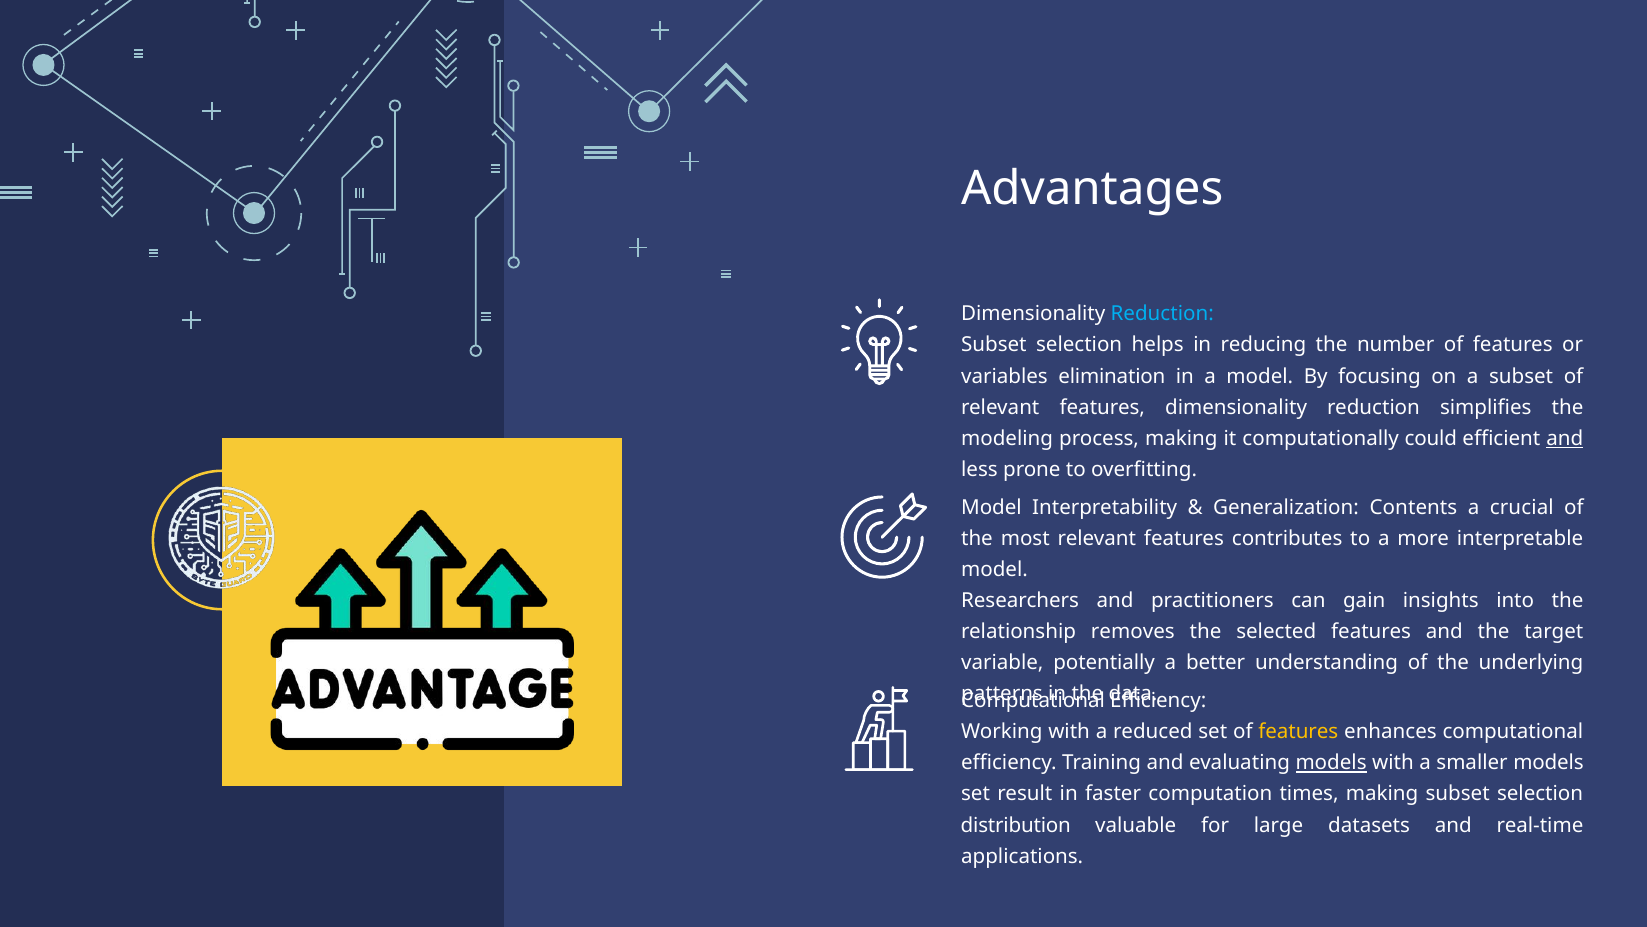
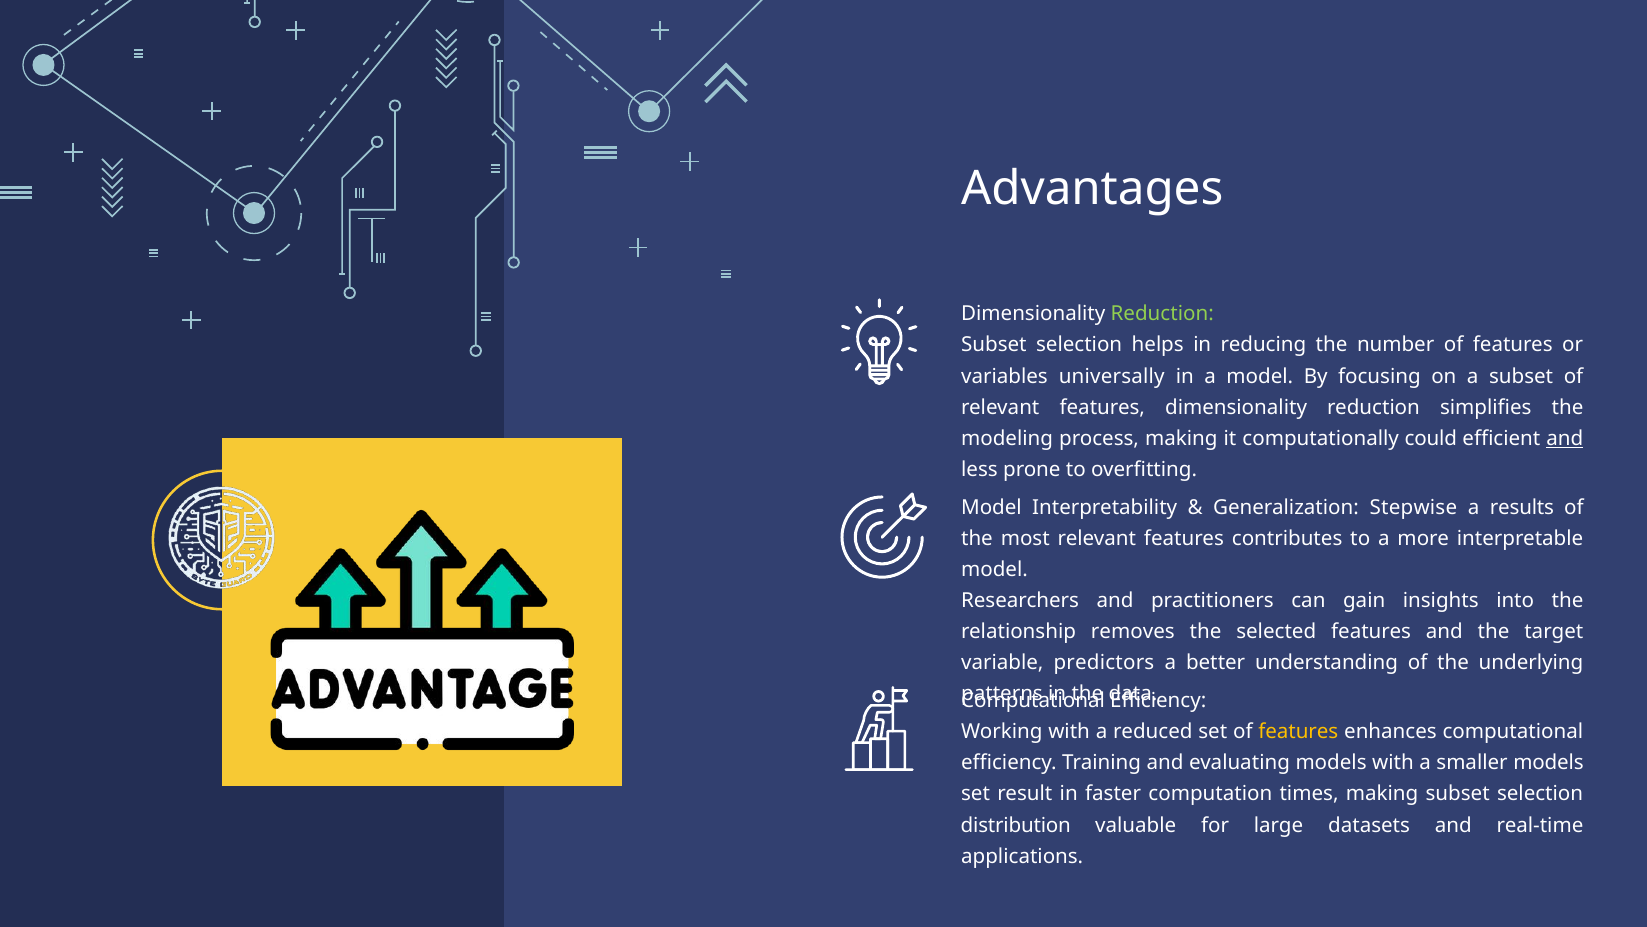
Reduction colour: light blue -> light green (1162, 314)
elimination: elimination -> universally (1112, 376)
Contents: Contents -> Stepwise (1413, 507)
crucial: crucial -> results (1522, 507)
potentially: potentially -> predictors (1104, 663)
models underline: present -> none (1331, 763)
